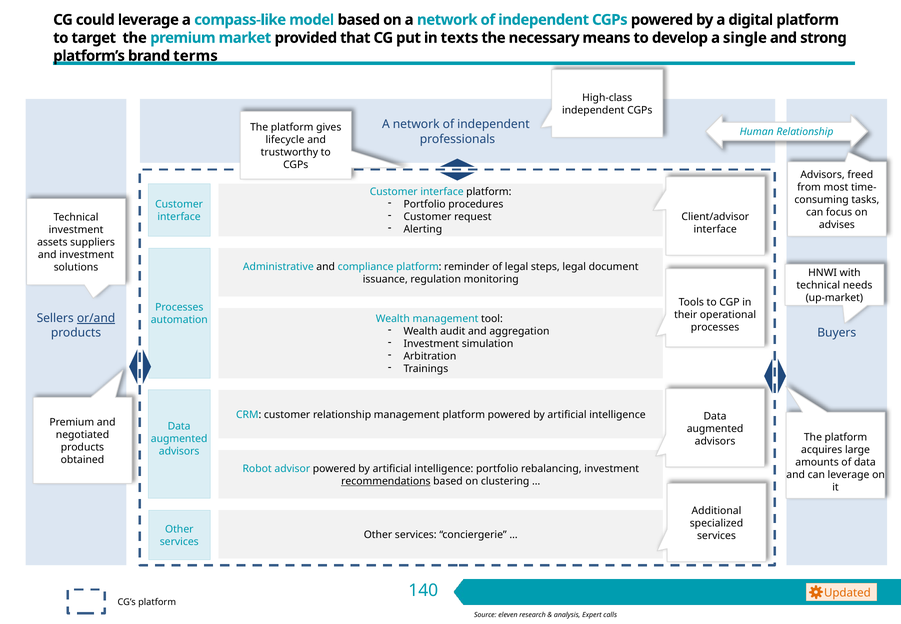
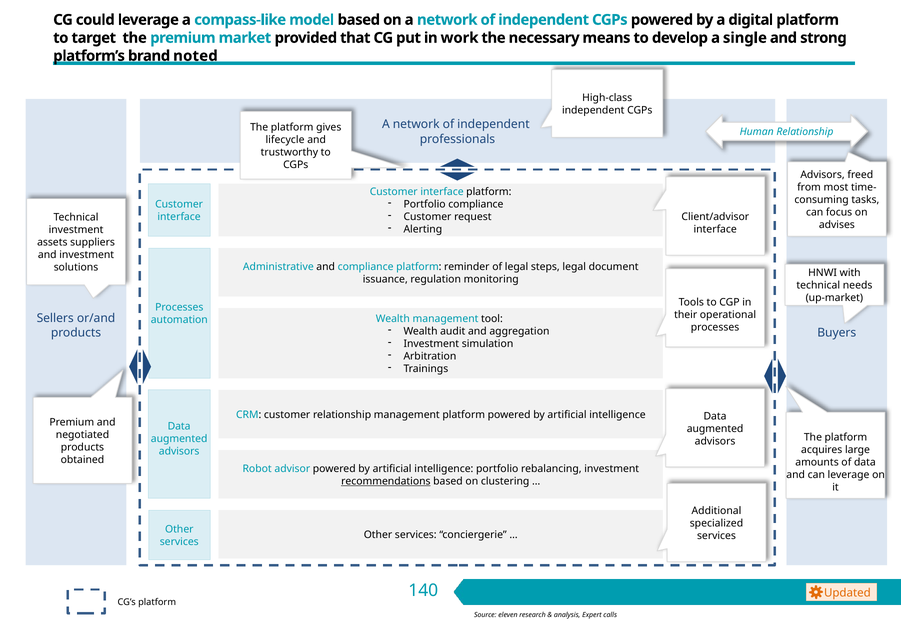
texts: texts -> work (460, 38)
terms: terms -> noted (195, 56)
Portfolio procedures: procedures -> compliance (476, 204)
or/and underline: present -> none (96, 318)
